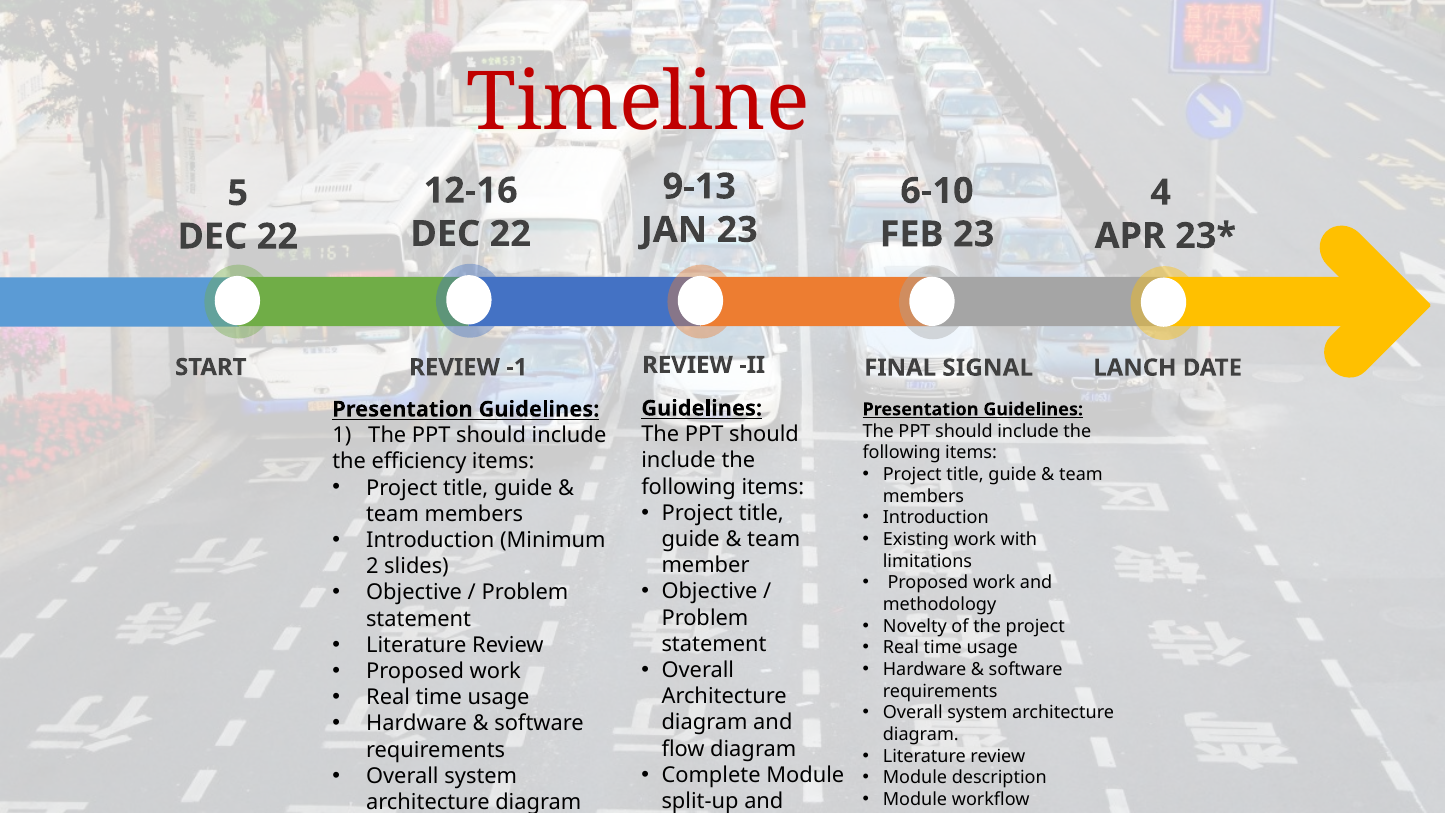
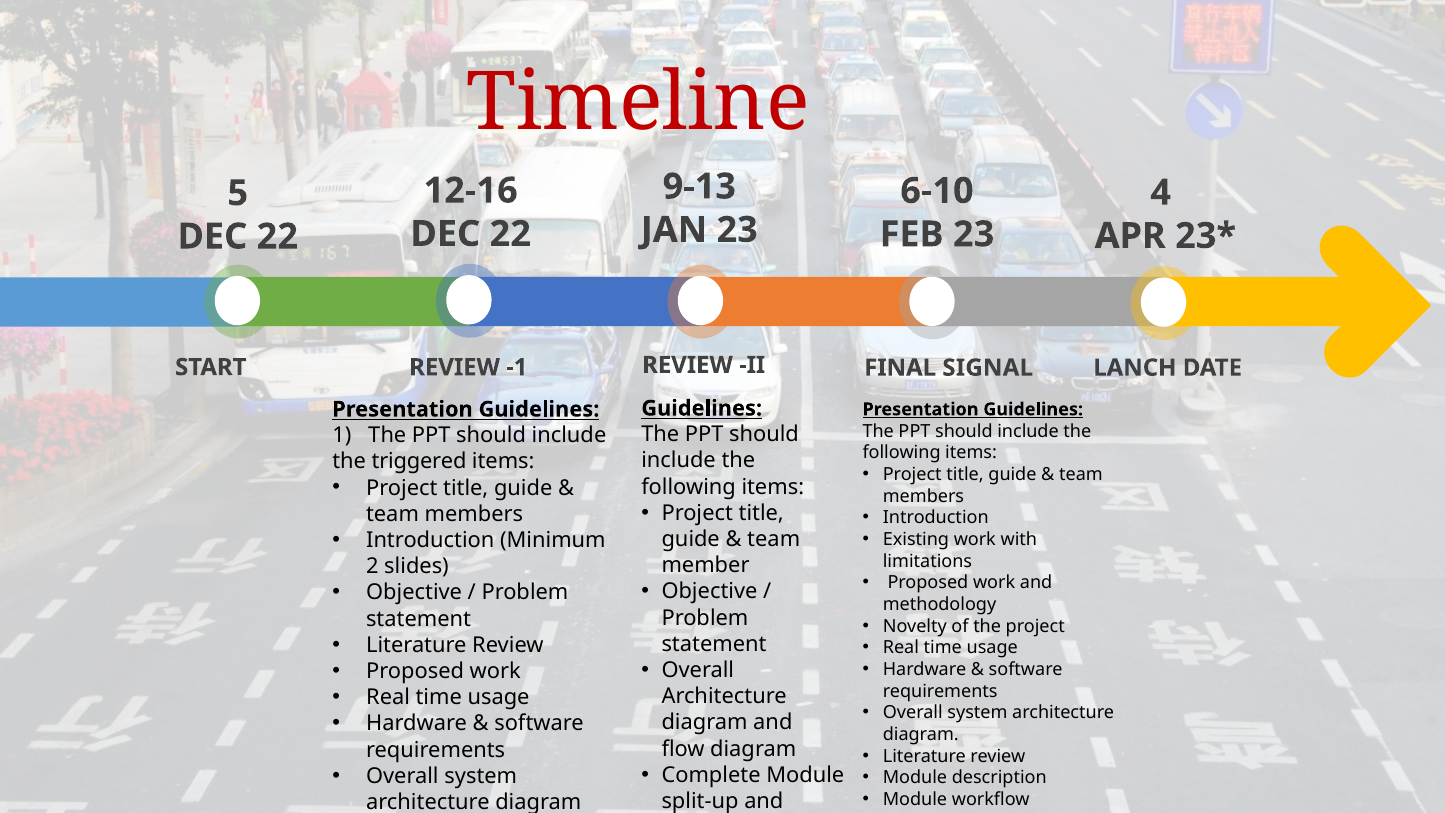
efficiency: efficiency -> triggered (419, 462)
